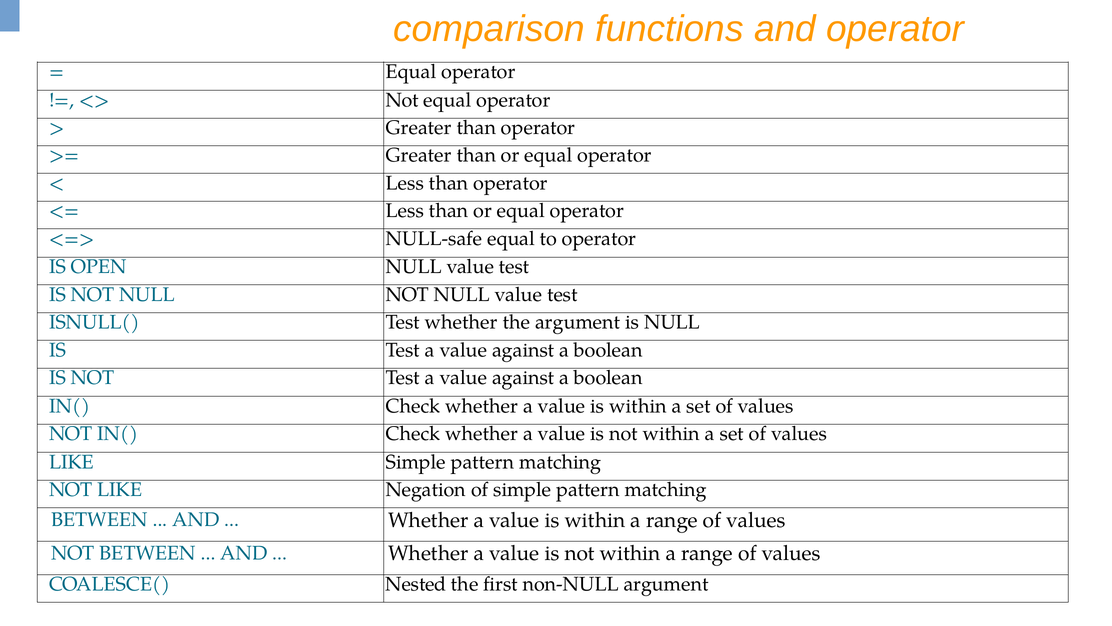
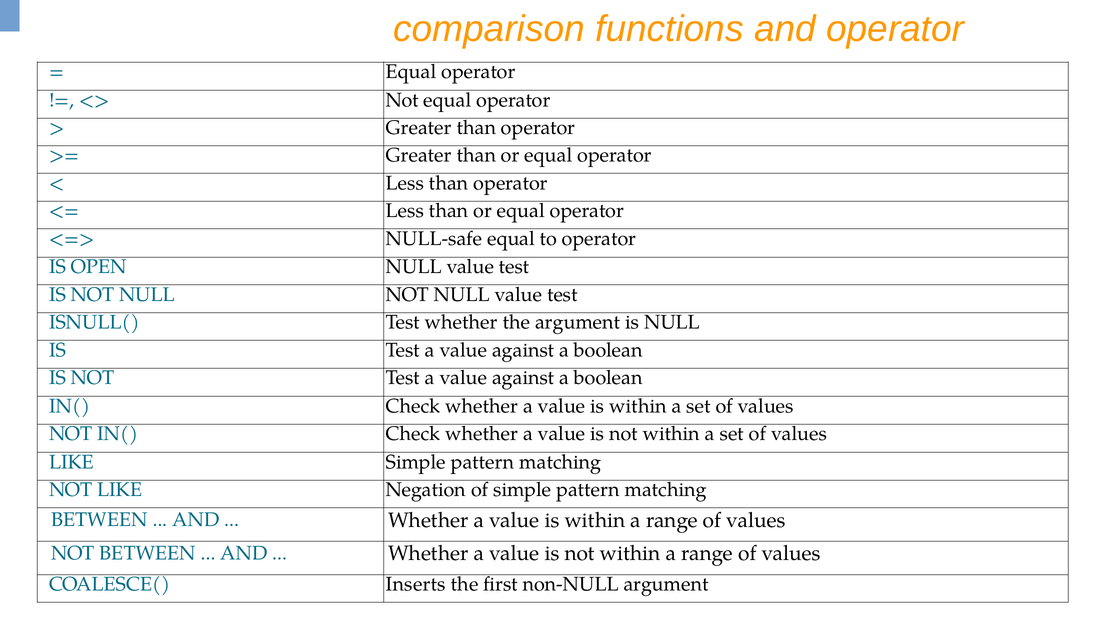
Nested: Nested -> Inserts (416, 584)
